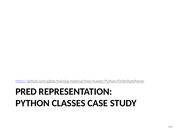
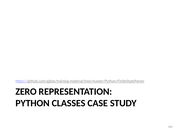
PRED: PRED -> ZERO (26, 92)
